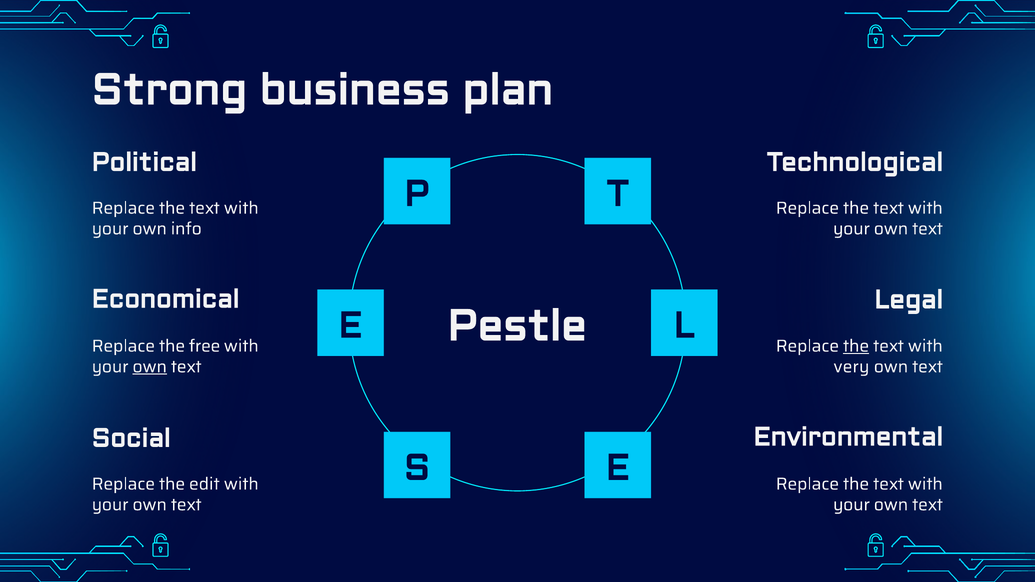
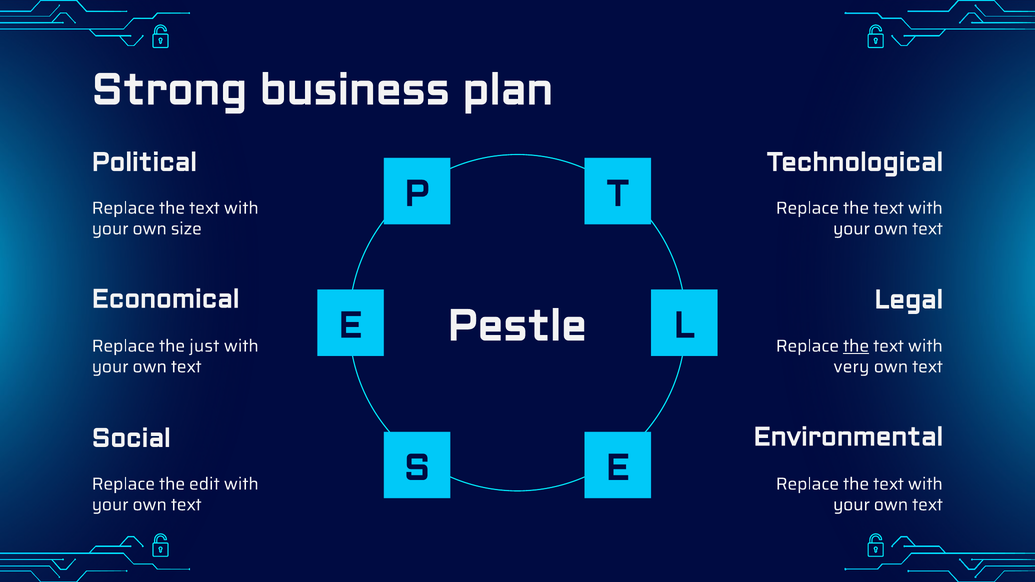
info: info -> size (186, 229)
free: free -> just (204, 346)
own underline: present -> none (150, 367)
